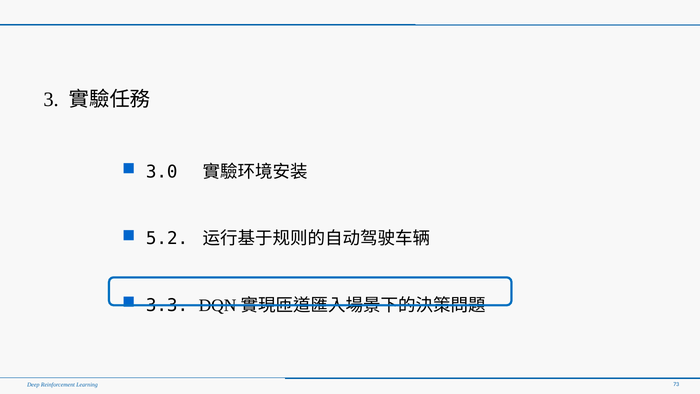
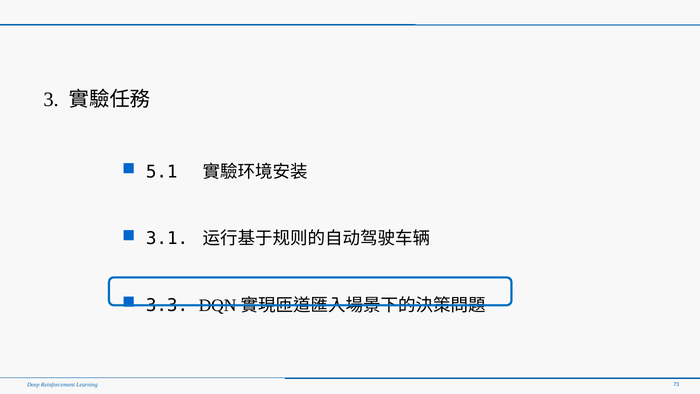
3.0: 3.0 -> 5.1 (162, 172)
5.2: 5.2 -> 3.1 (167, 238)
